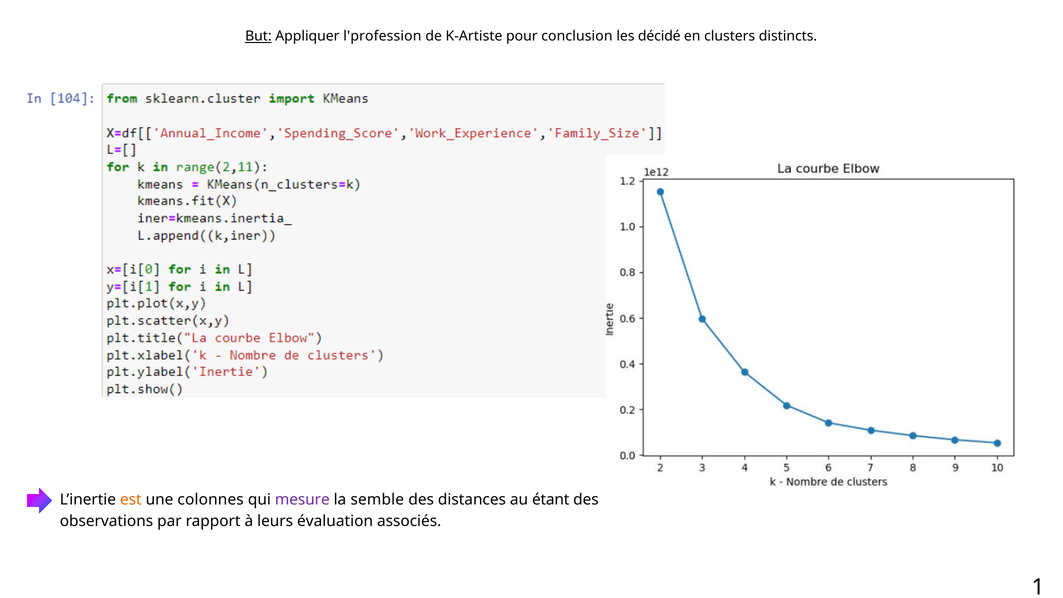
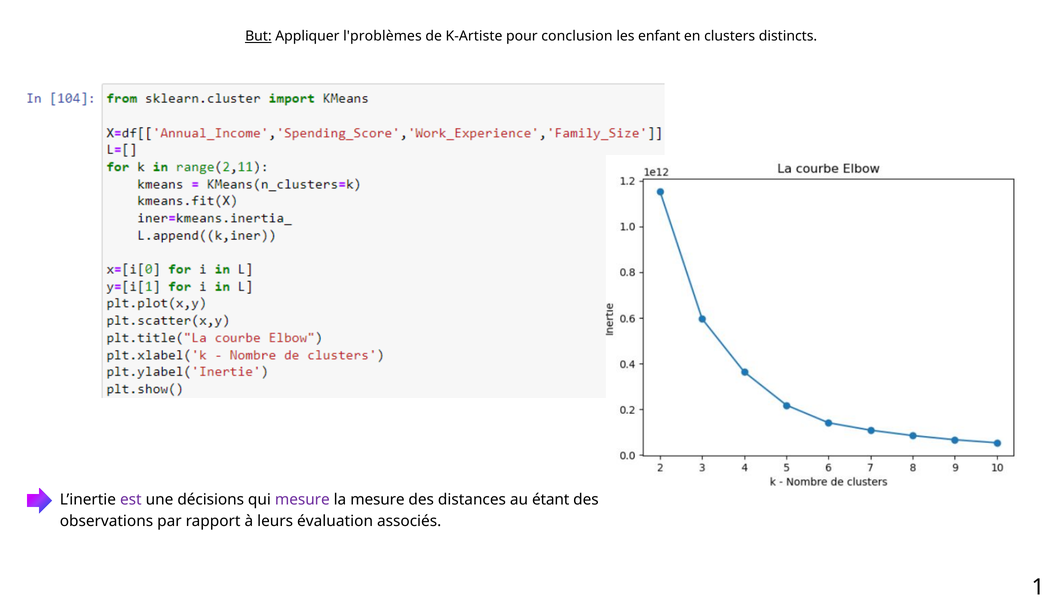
l'profession: l'profession -> l'problèmes (382, 36)
décidé: décidé -> enfant (659, 36)
est colour: orange -> purple (131, 499)
colonnes: colonnes -> décisions (211, 499)
la semble: semble -> mesure (377, 499)
